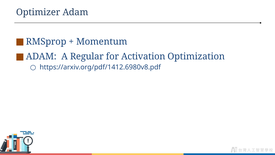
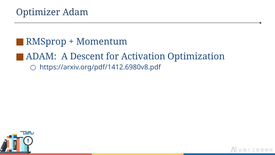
Regular: Regular -> Descent (87, 56)
